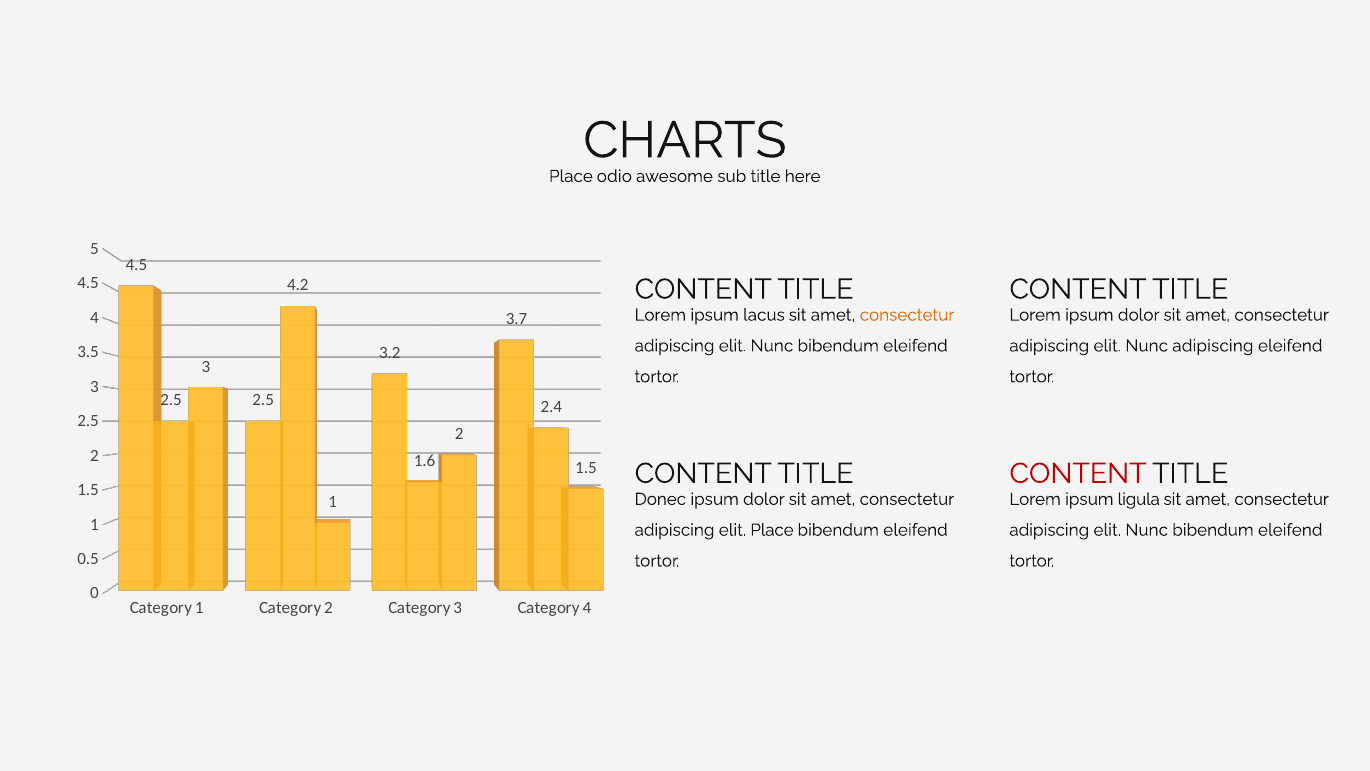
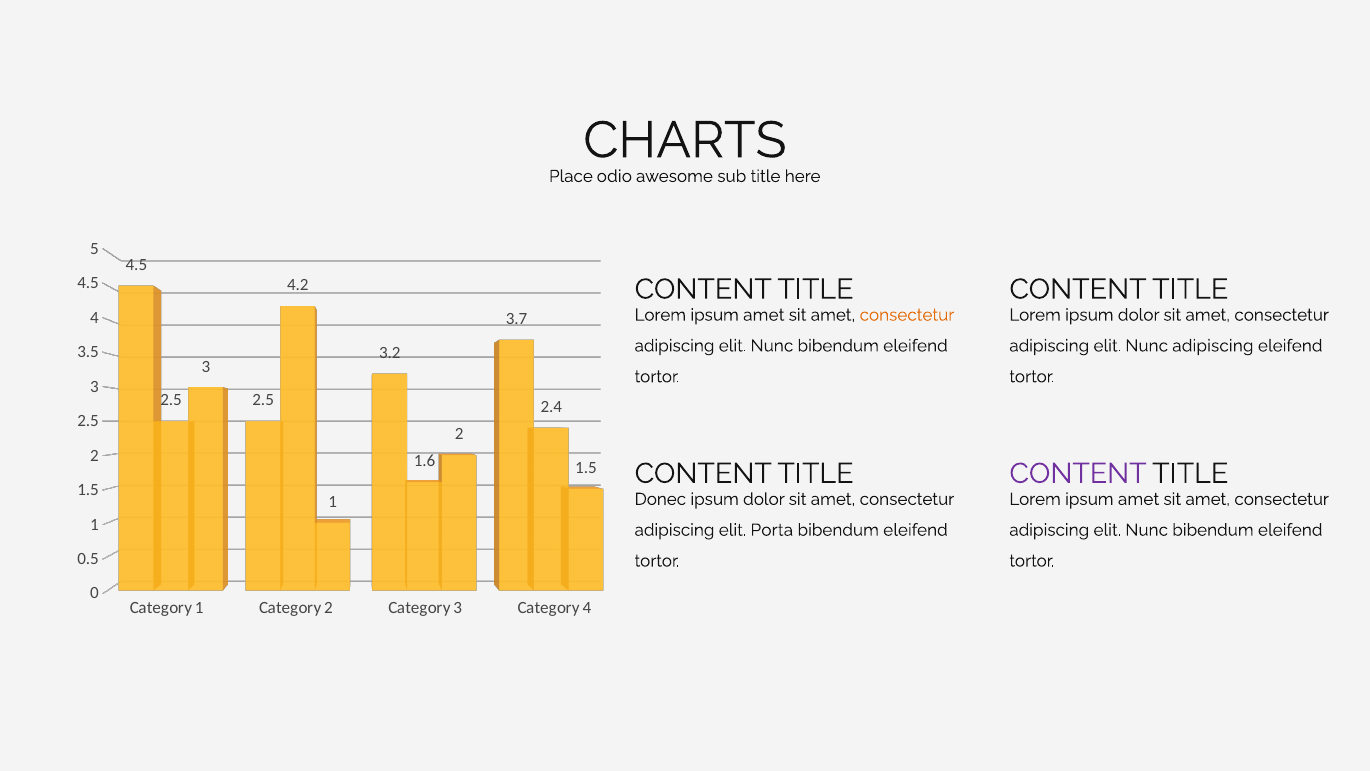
lacus: lacus -> amet (764, 315)
CONTENT colour: red -> purple (1078, 473)
ligula: ligula -> amet (1139, 499)
elit Place: Place -> Porta (772, 530)
